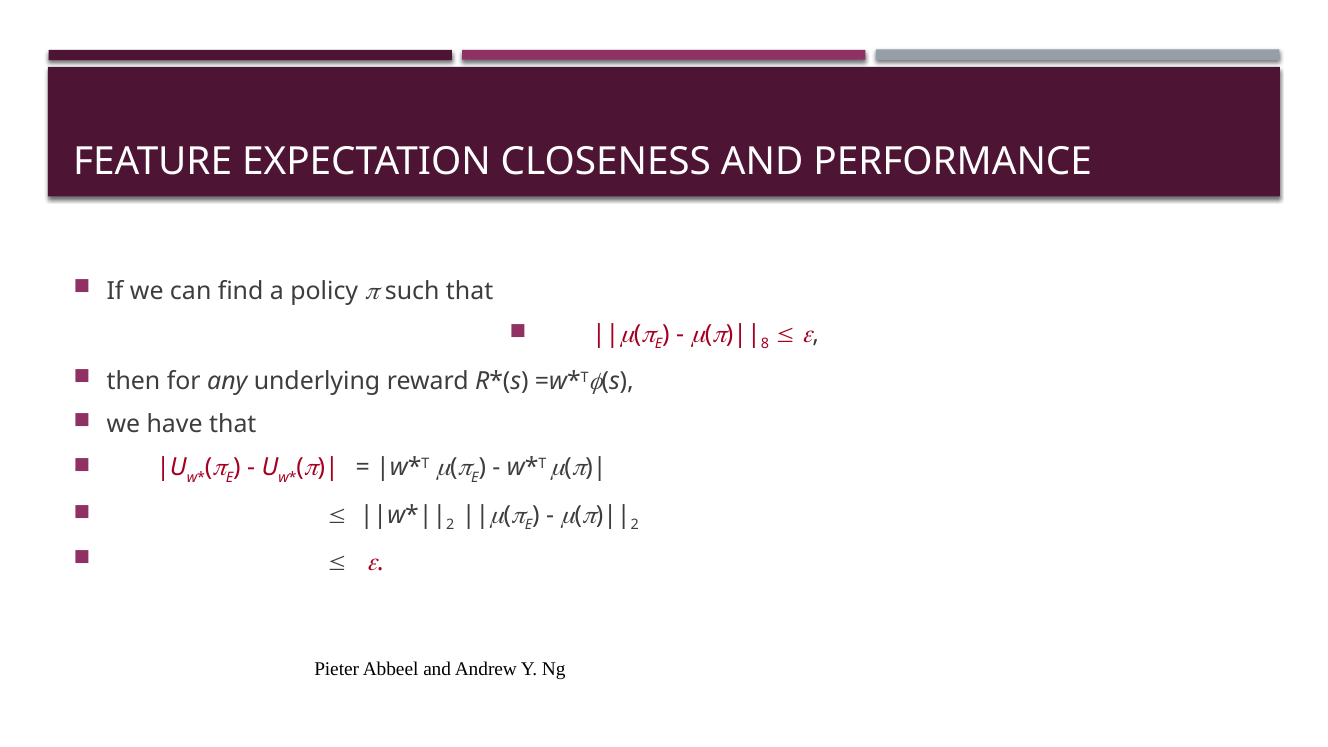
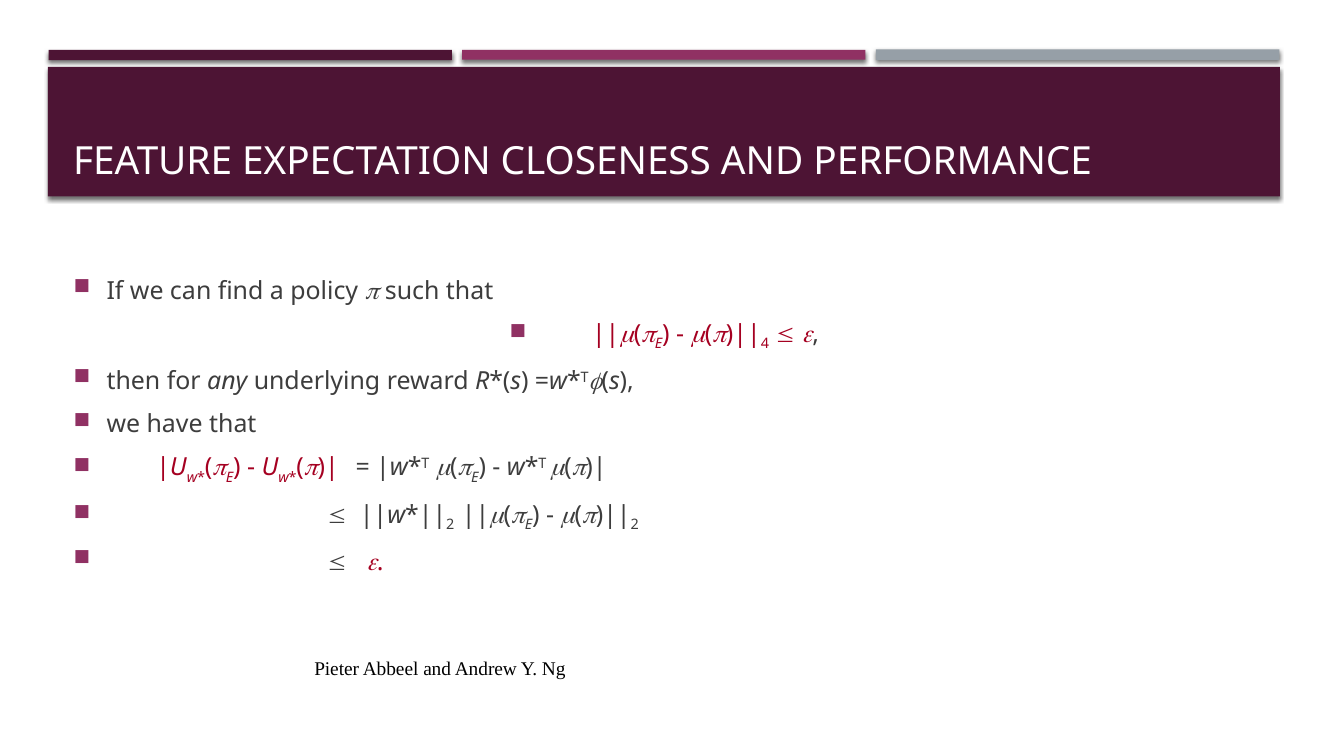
8: 8 -> 4 (765, 344)
